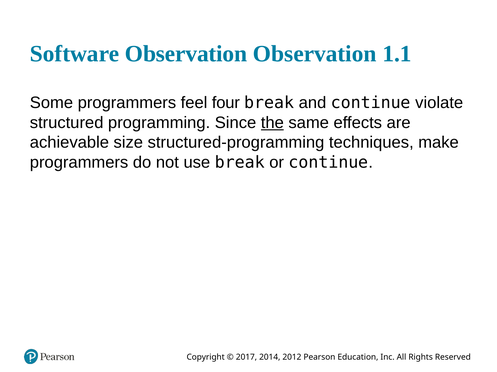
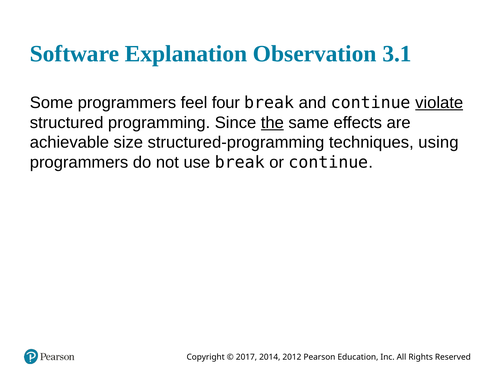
Software Observation: Observation -> Explanation (186, 54)
1.1: 1.1 -> 3.1 (397, 54)
violate underline: none -> present (439, 103)
make: make -> using (438, 143)
